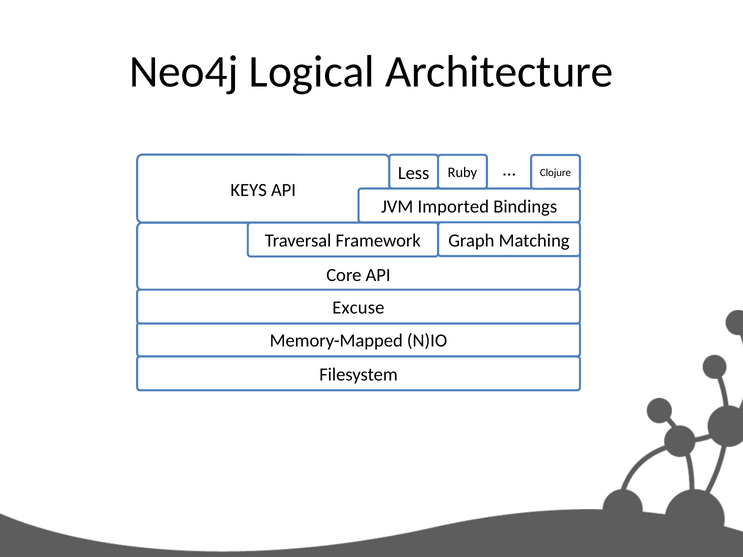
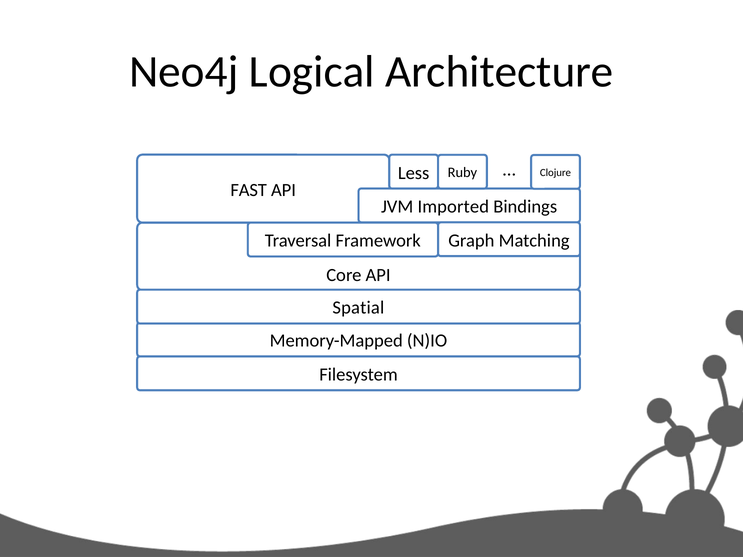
KEYS: KEYS -> FAST (249, 190)
Excuse: Excuse -> Spatial (358, 308)
